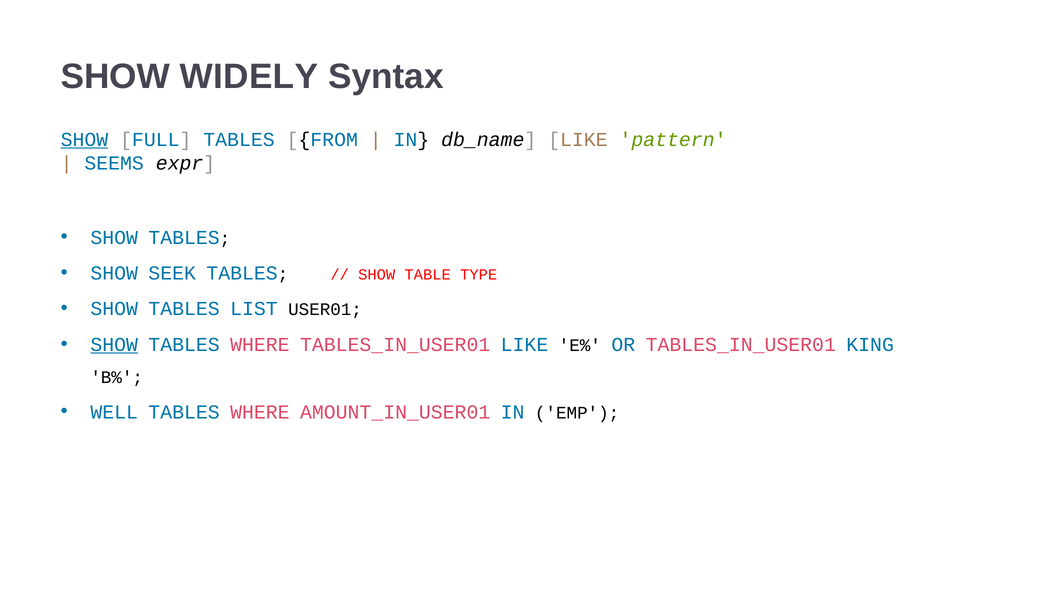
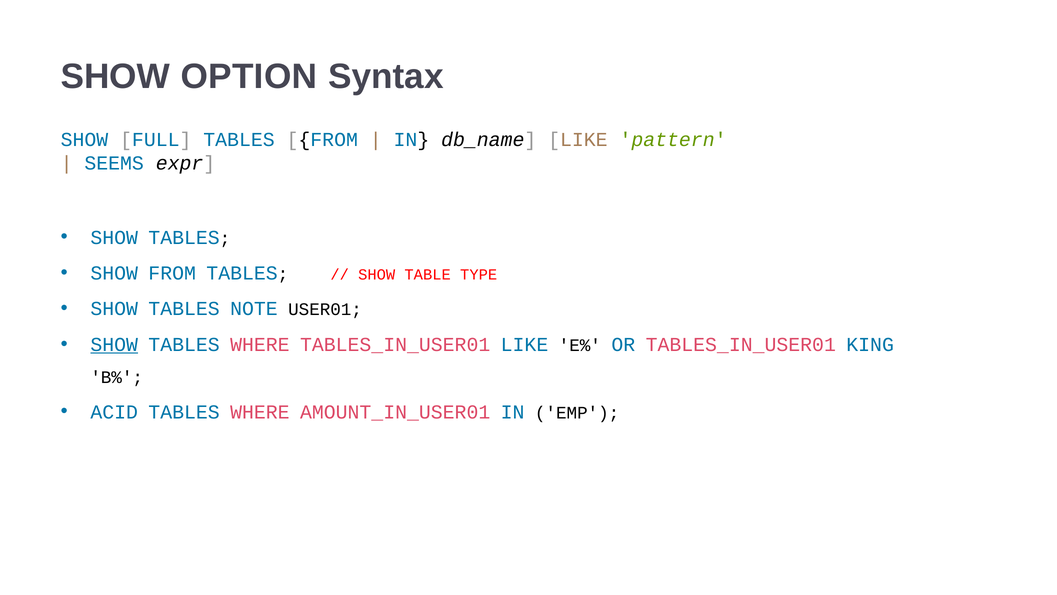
WIDELY: WIDELY -> OPTION (249, 76)
SHOW underline: present -> none (84, 139)
SHOW SEEK: SEEK -> FROM (172, 273)
LIST: LIST -> NOTE (254, 309)
WELL: WELL -> ACID (114, 412)
